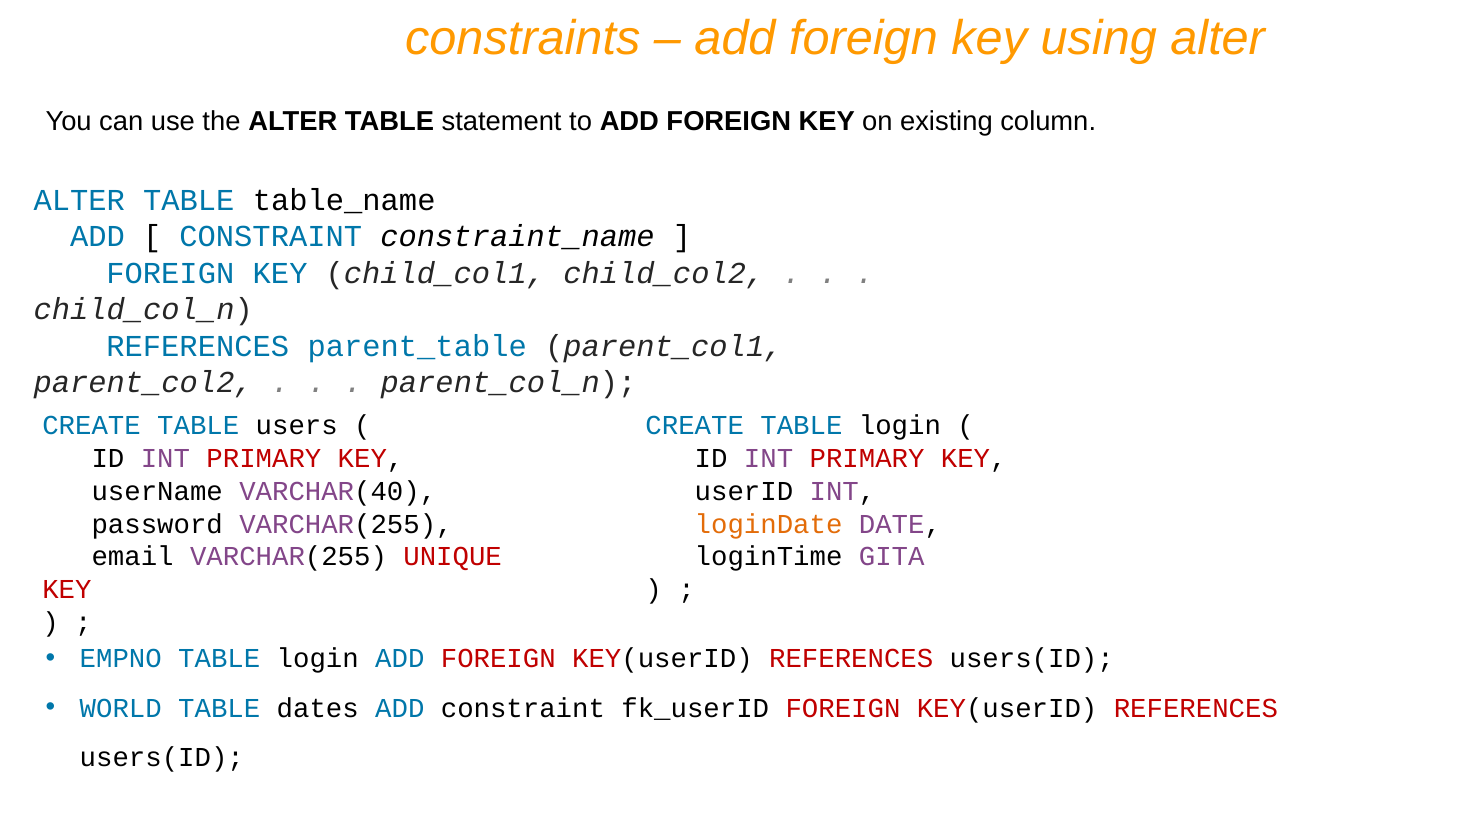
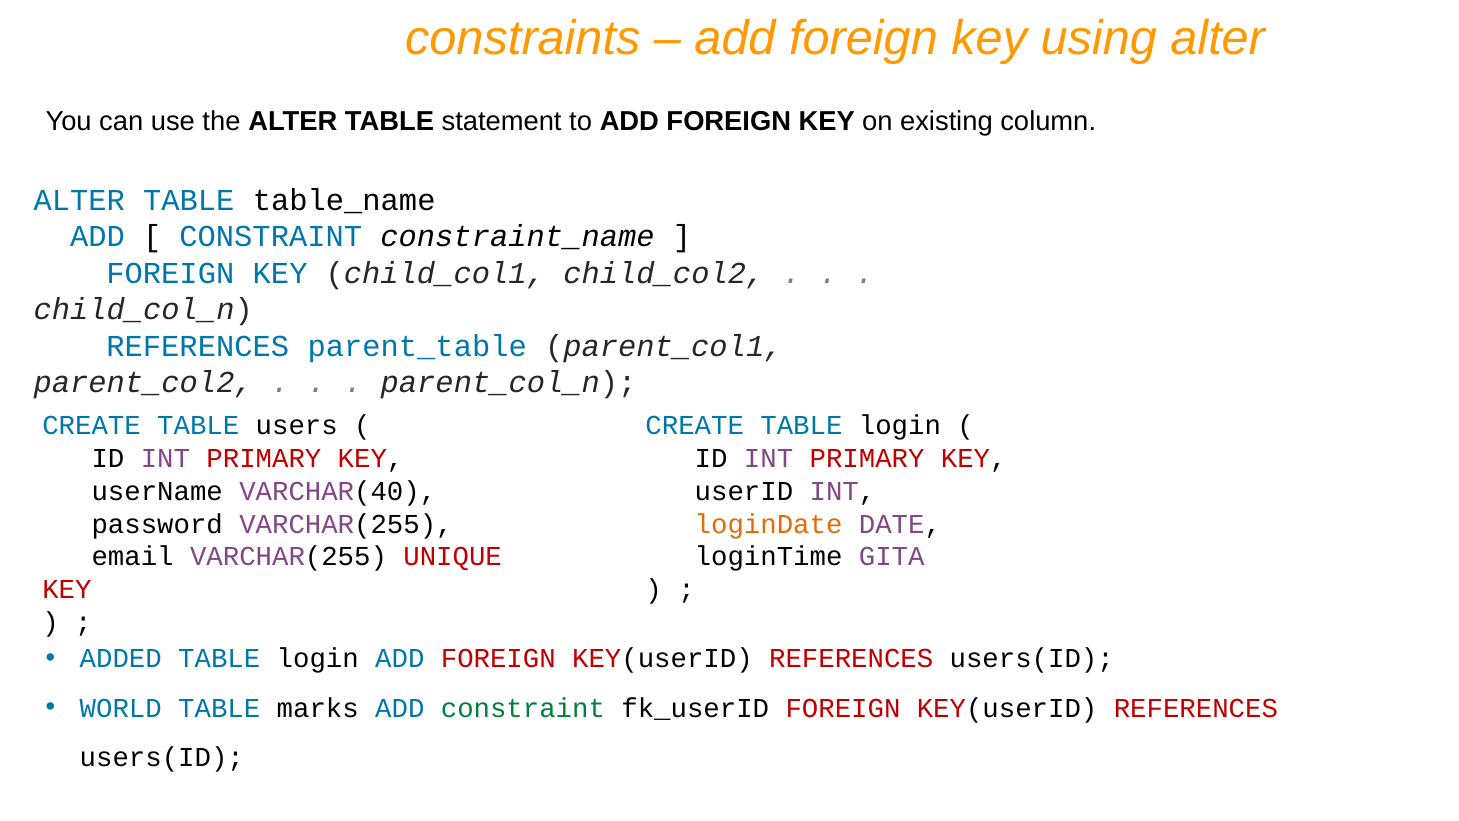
EMPNO: EMPNO -> ADDED (121, 659)
dates: dates -> marks (318, 708)
constraint colour: black -> green (523, 708)
